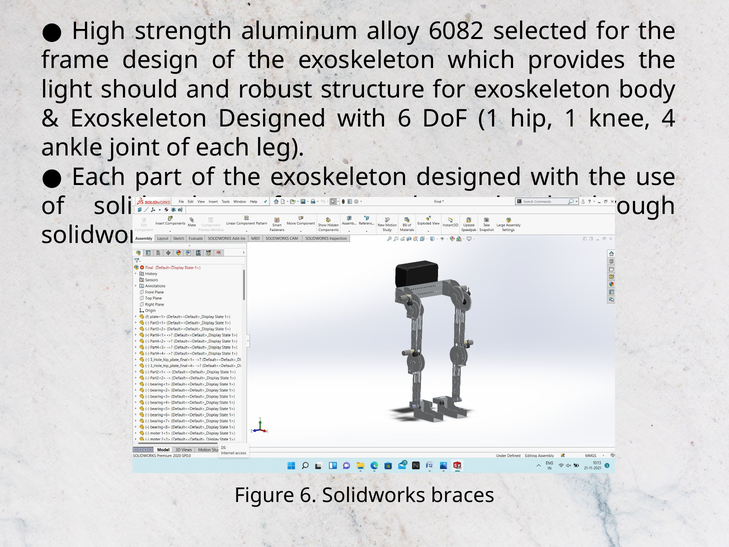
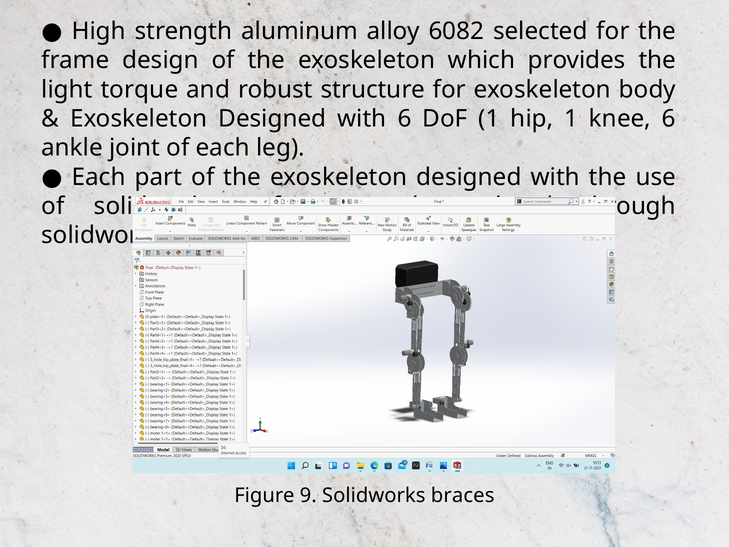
should: should -> torque (139, 90)
knee 4: 4 -> 6 (669, 119)
Figure 6: 6 -> 9 (308, 496)
